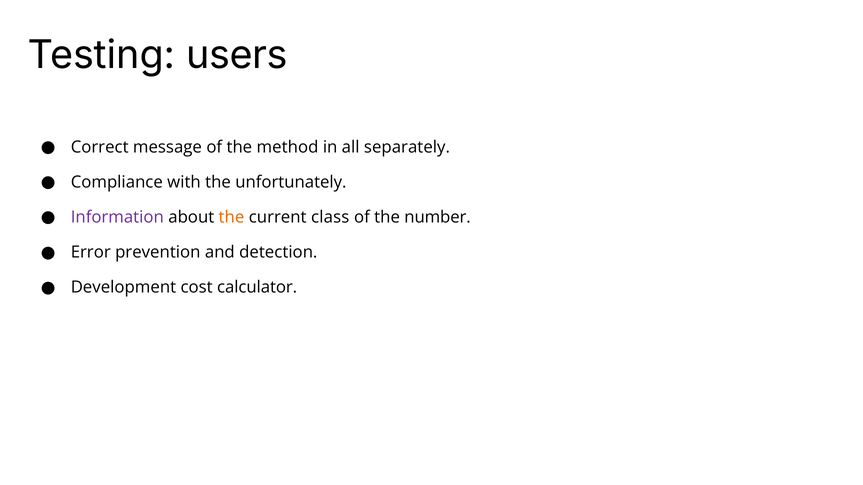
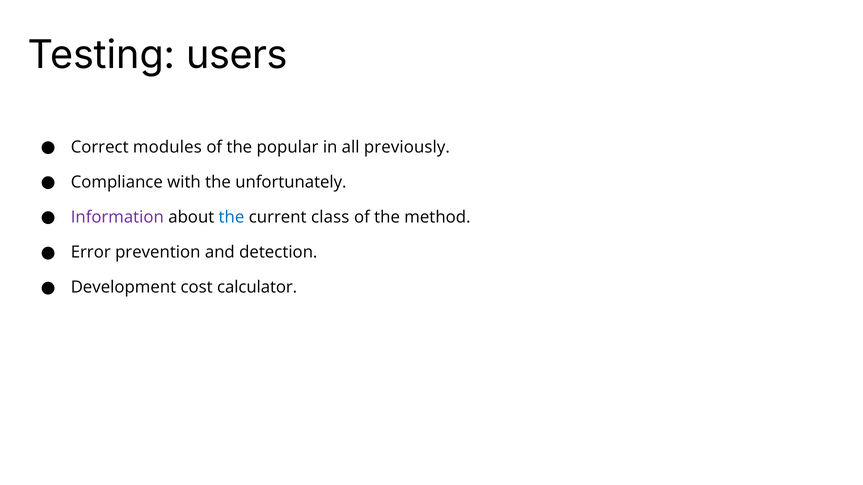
message: message -> modules (167, 147)
method: method -> popular (287, 147)
separately: separately -> previously (407, 147)
the colour: orange -> blue (231, 217)
number: number -> method (437, 217)
